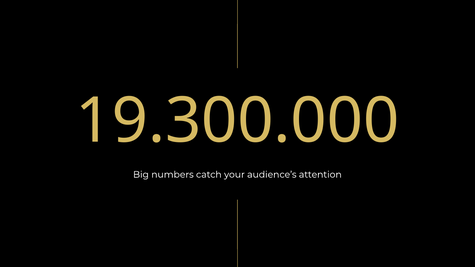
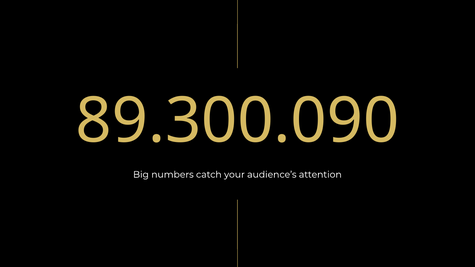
19.300.000: 19.300.000 -> 89.300.090 (237, 121)
